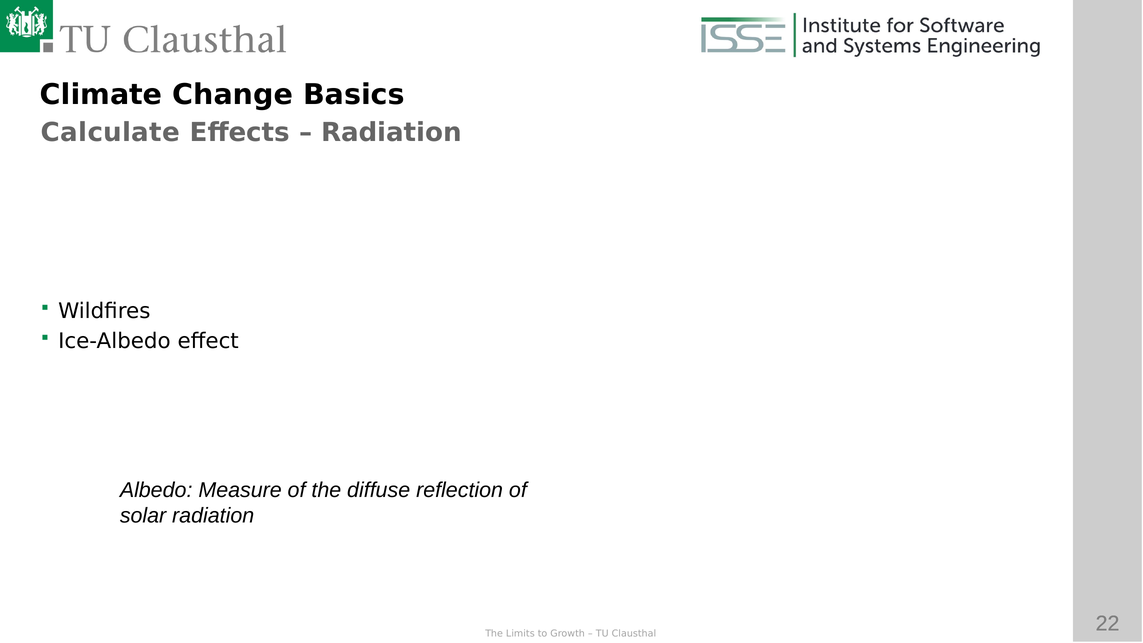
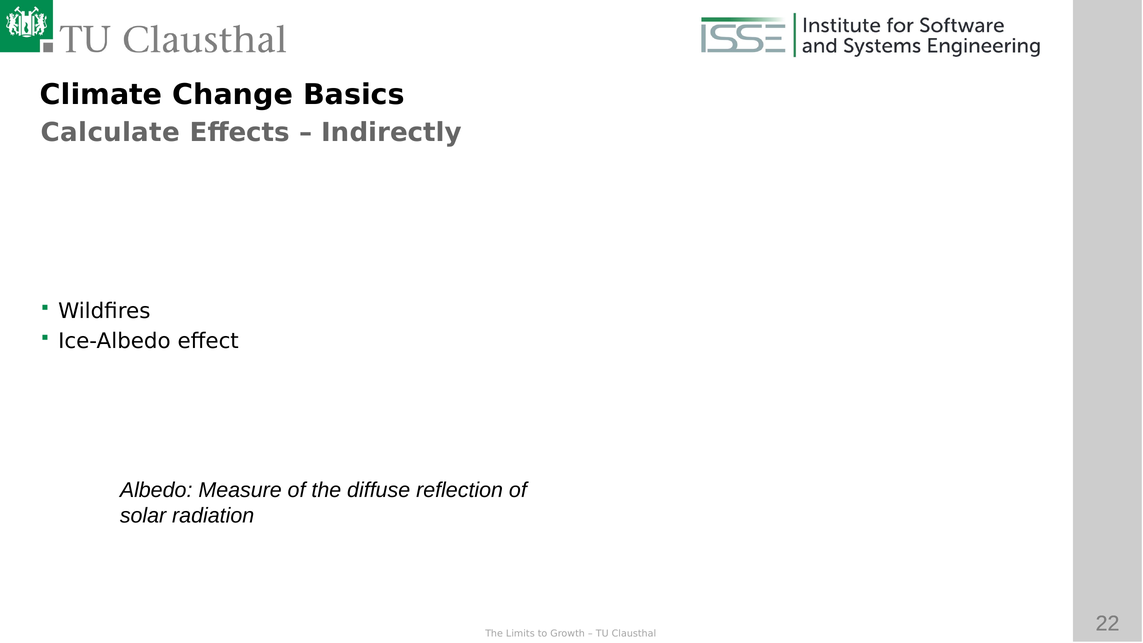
Radiation: Radiation -> Indirectly (391, 132)
